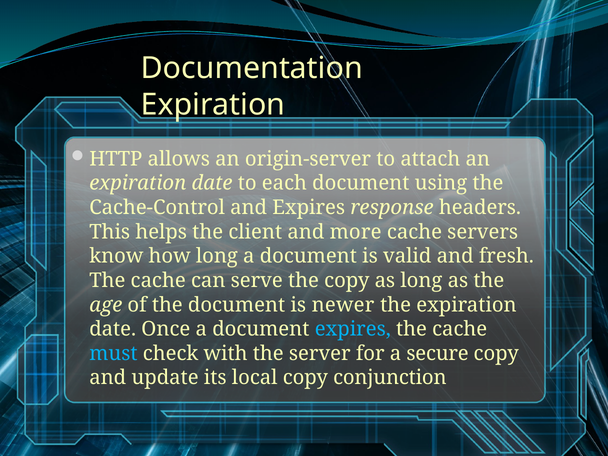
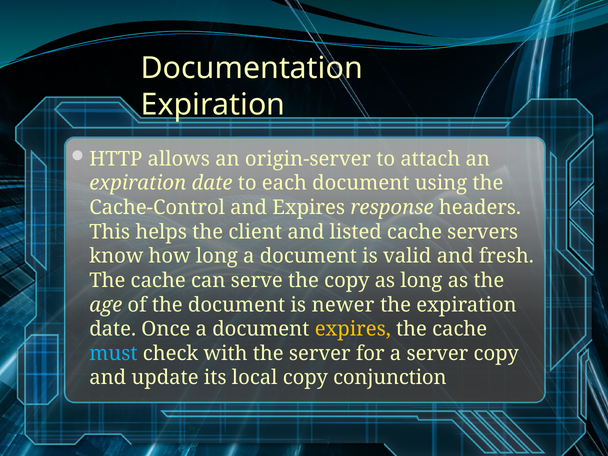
more: more -> listed (356, 232)
expires colour: light blue -> yellow (353, 329)
a secure: secure -> server (437, 353)
